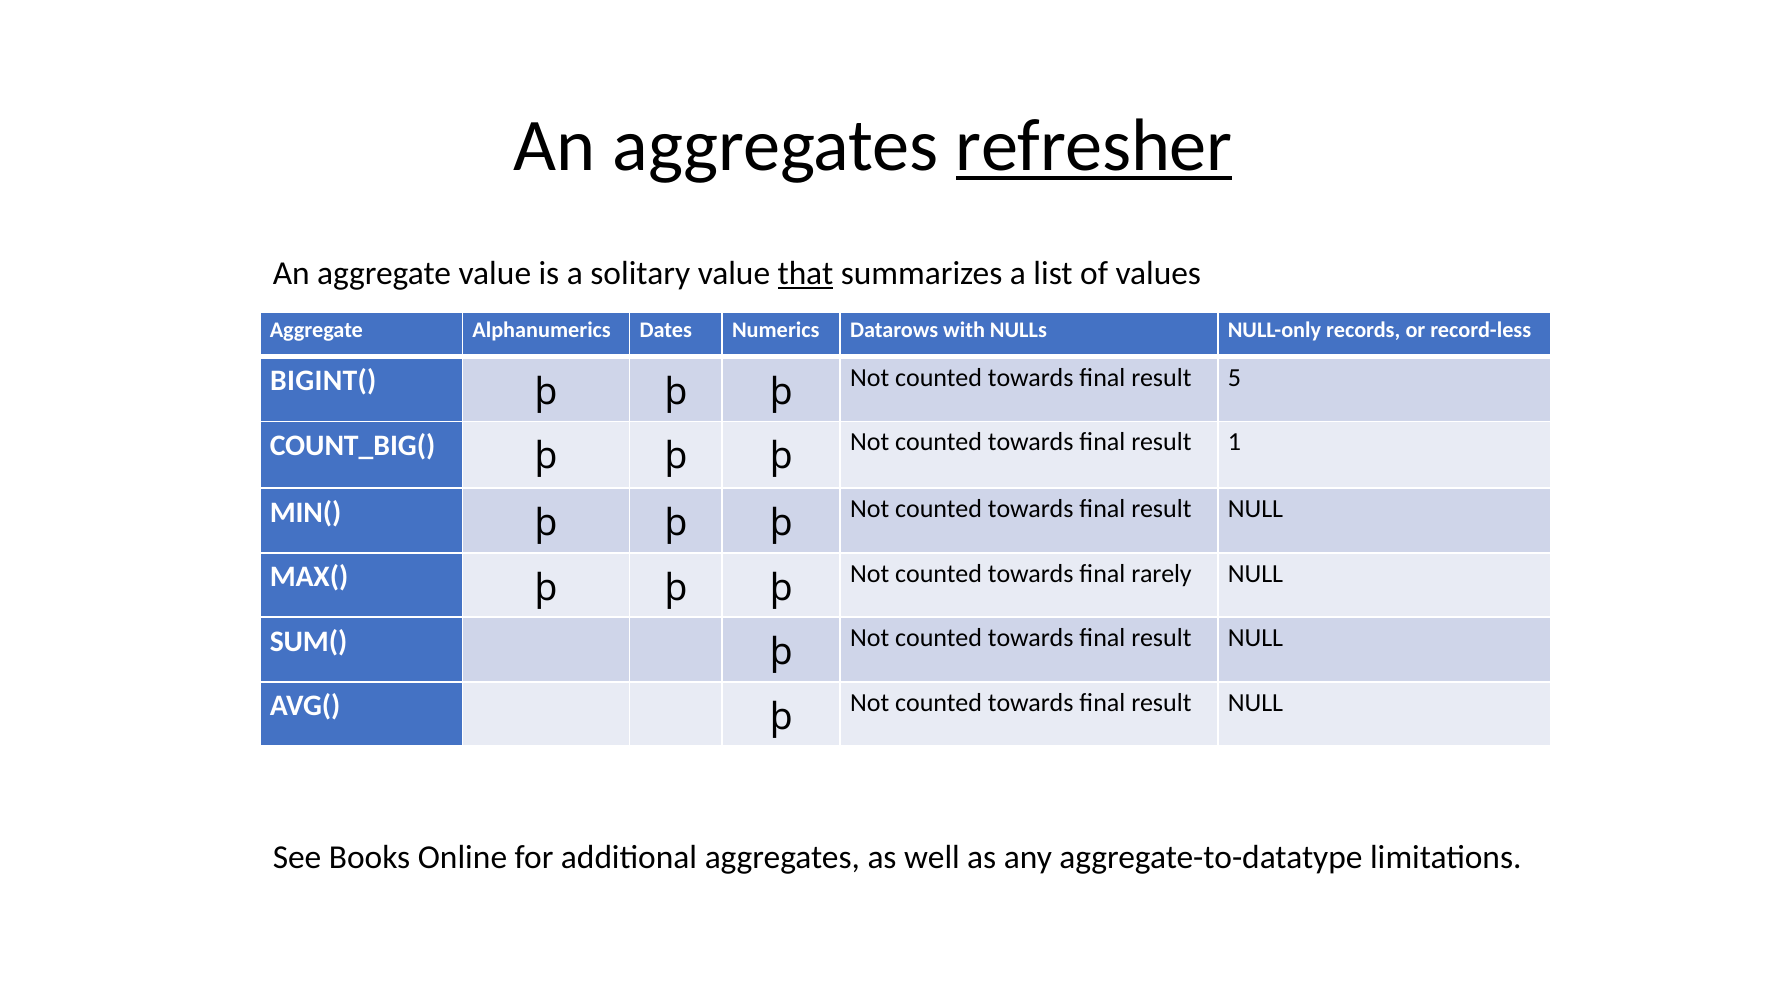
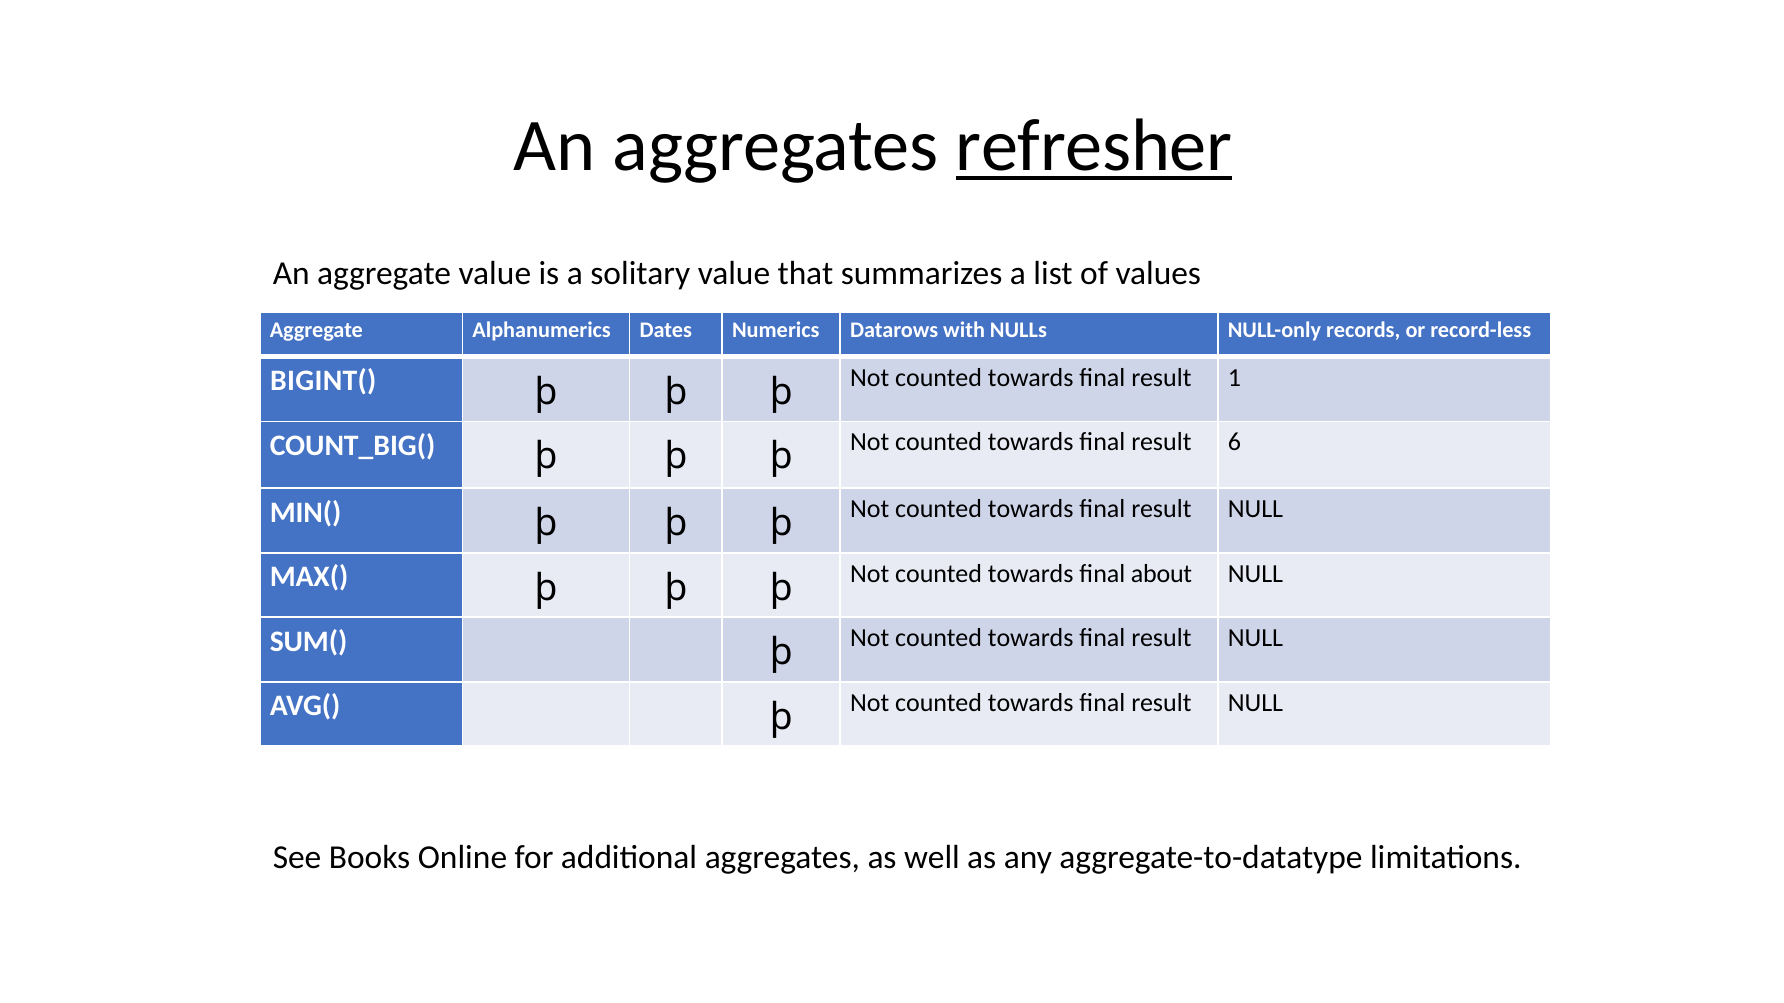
that underline: present -> none (806, 274)
5: 5 -> 1 (1234, 378)
1: 1 -> 6 (1234, 443)
rarely: rarely -> about (1162, 574)
